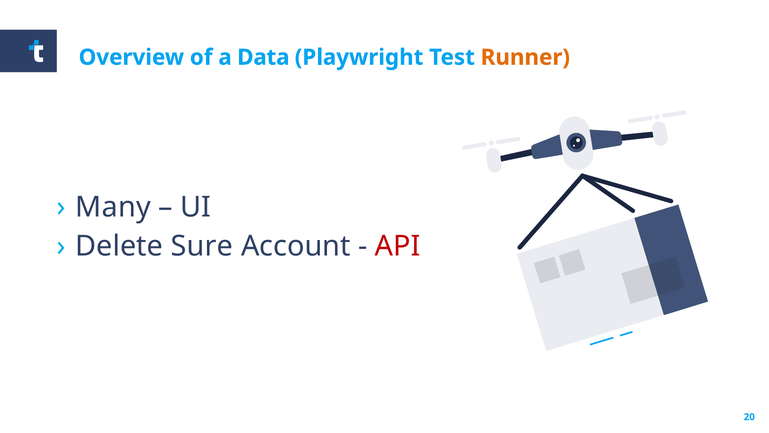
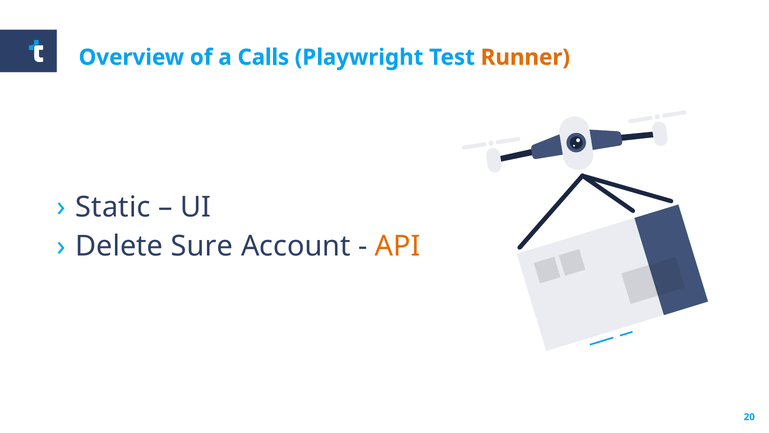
Data: Data -> Calls (263, 57)
Many: Many -> Static (113, 207)
API colour: red -> orange (398, 246)
